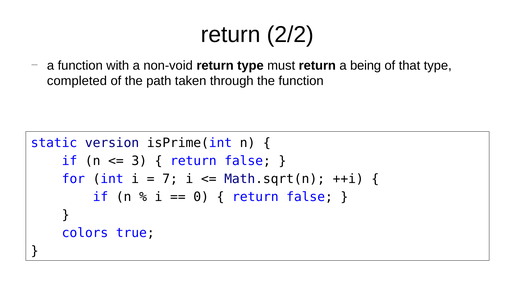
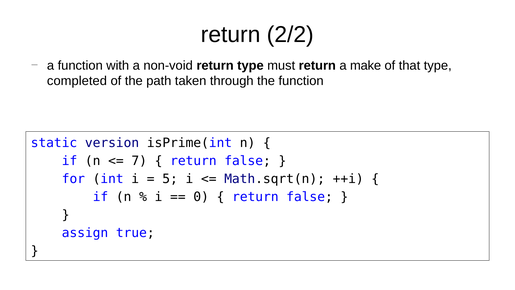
being: being -> make (366, 65)
3: 3 -> 7 (139, 161)
7: 7 -> 5 (170, 179)
colors: colors -> assign (85, 233)
